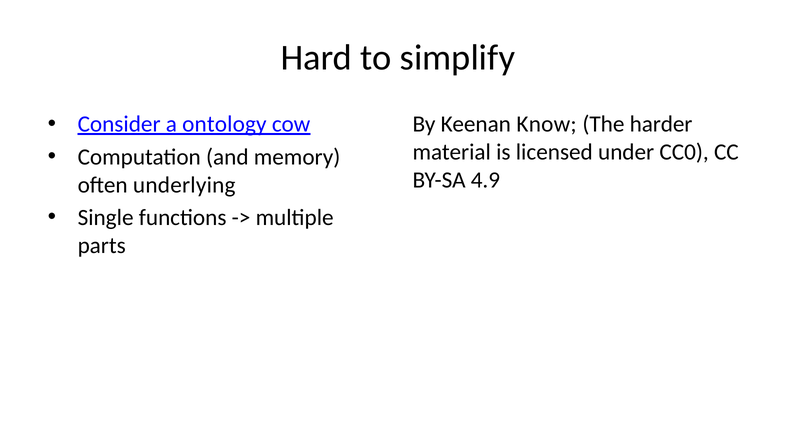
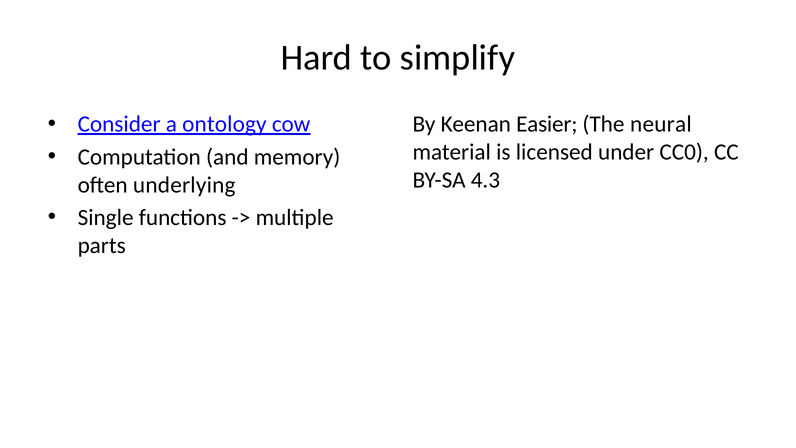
Know: Know -> Easier (547, 124)
harder: harder -> neural (661, 124)
4.9: 4.9 -> 4.3 (485, 180)
